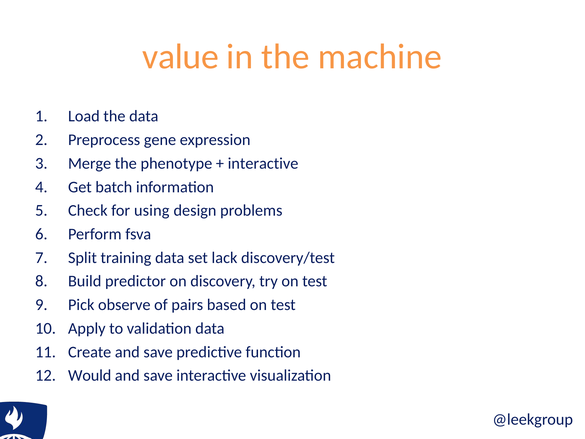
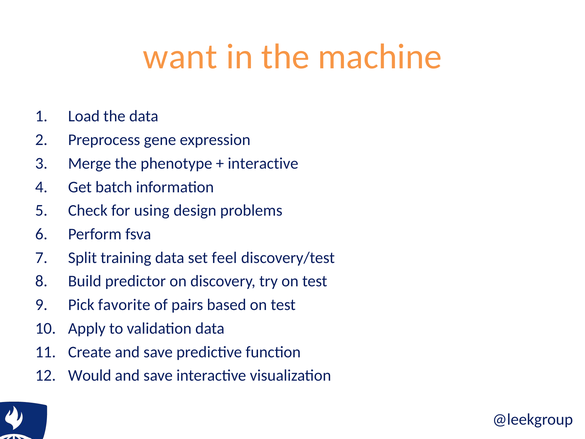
value: value -> want (180, 57)
lack: lack -> feel (224, 258)
observe: observe -> favorite (124, 305)
